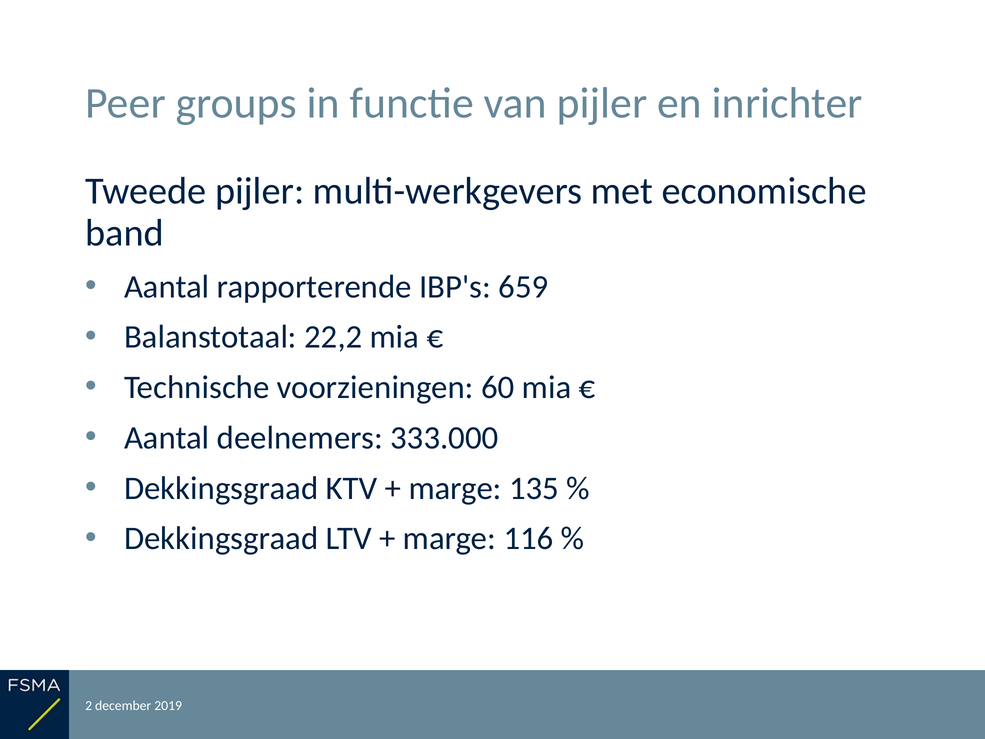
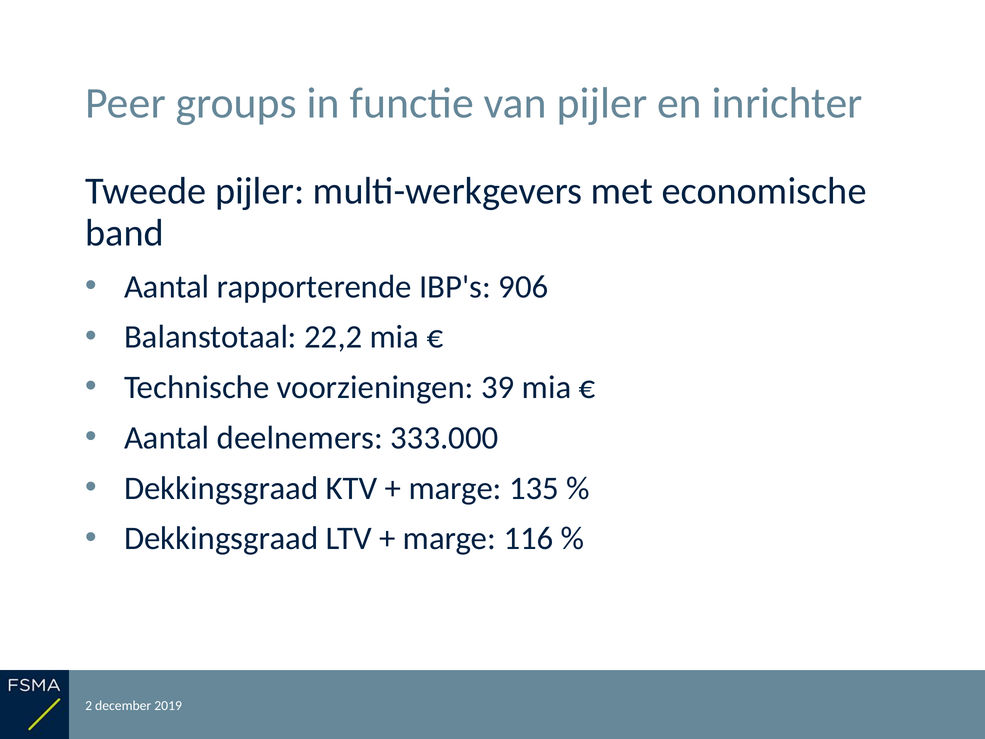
659: 659 -> 906 (523, 287)
60: 60 -> 39 (498, 387)
